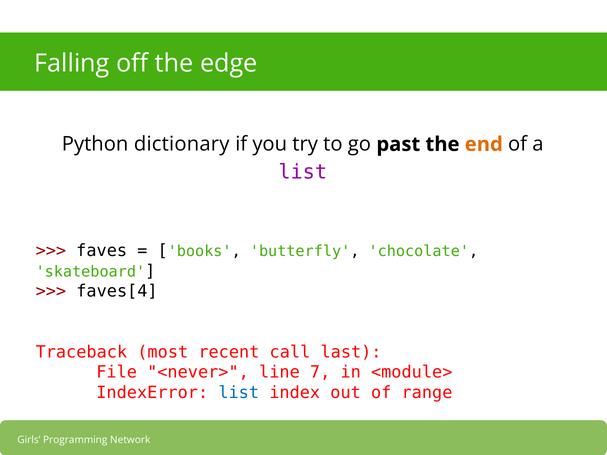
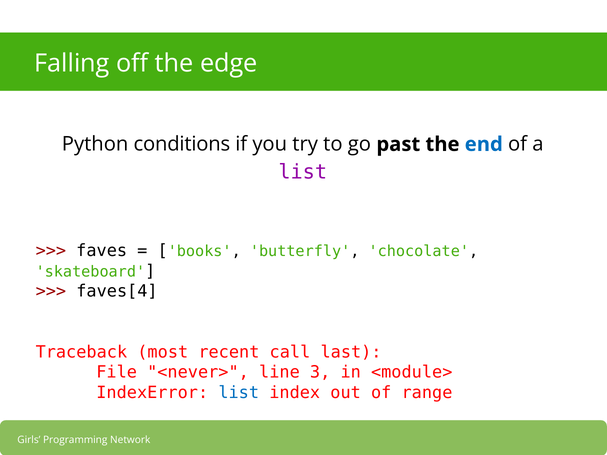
dictionary: dictionary -> conditions (182, 144)
end colour: orange -> blue (484, 144)
7: 7 -> 3 (320, 372)
